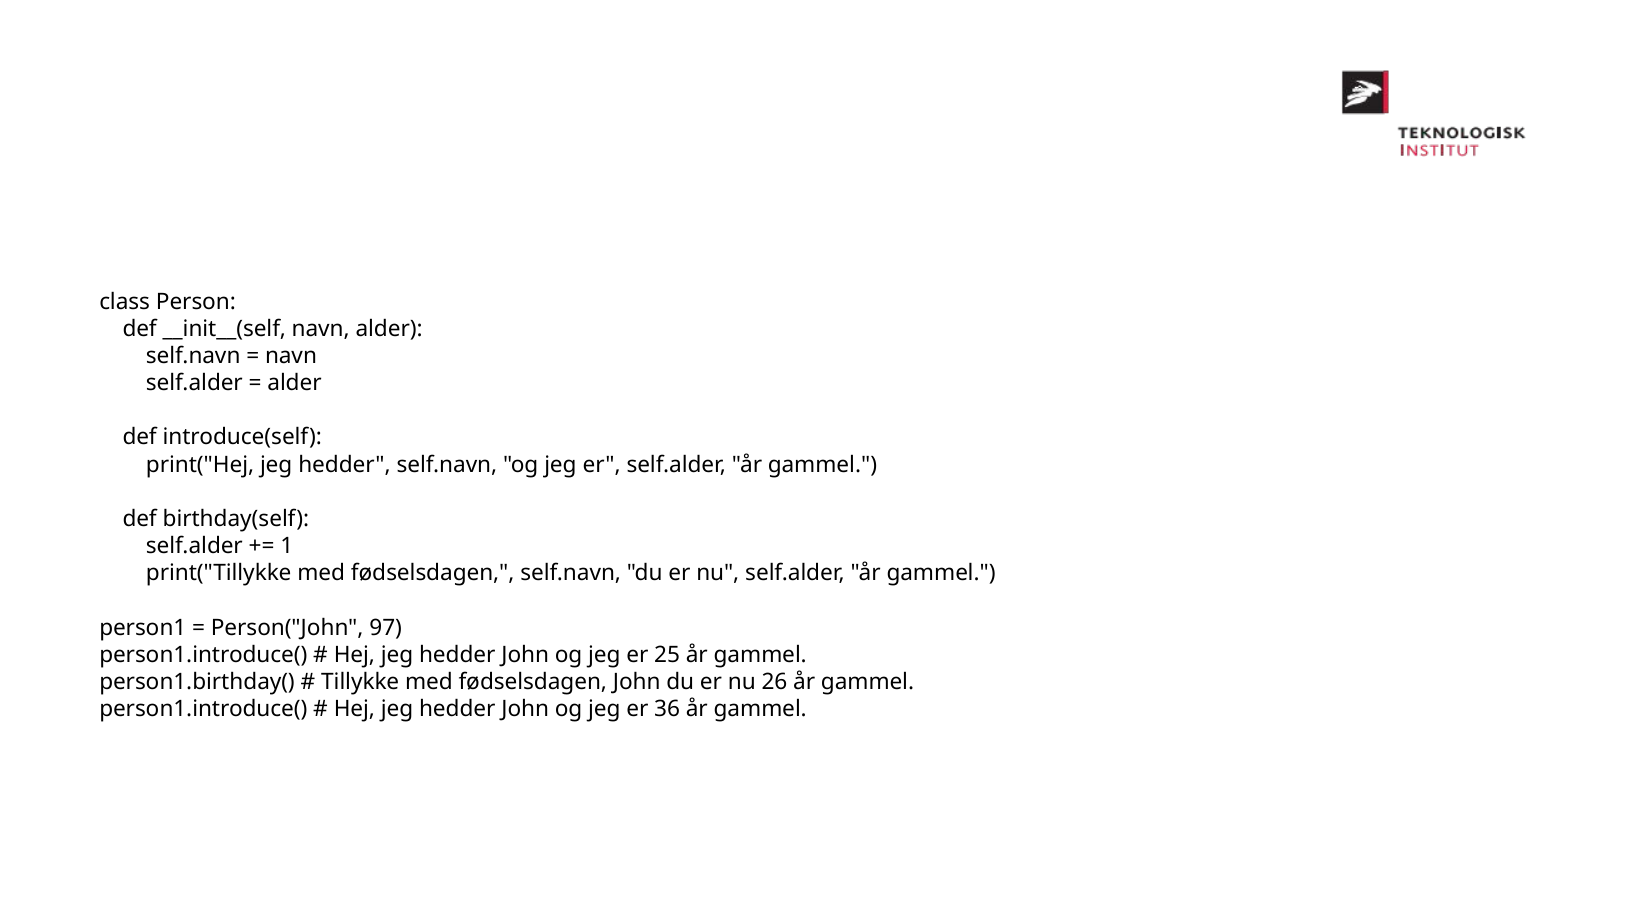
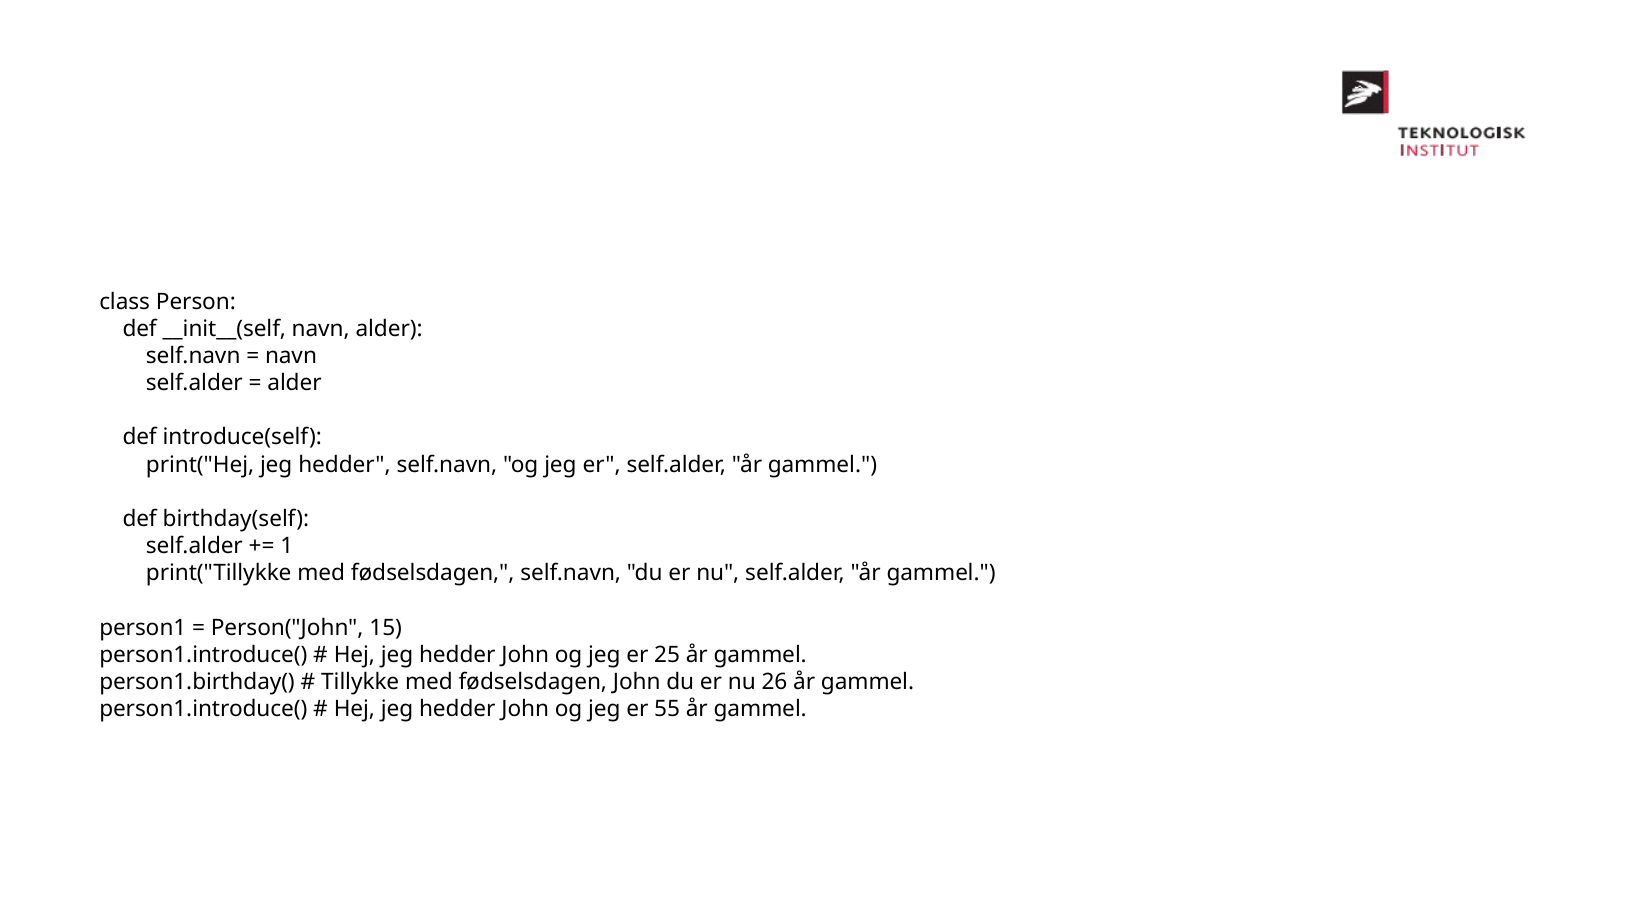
97: 97 -> 15 (386, 628)
36: 36 -> 55 (667, 710)
